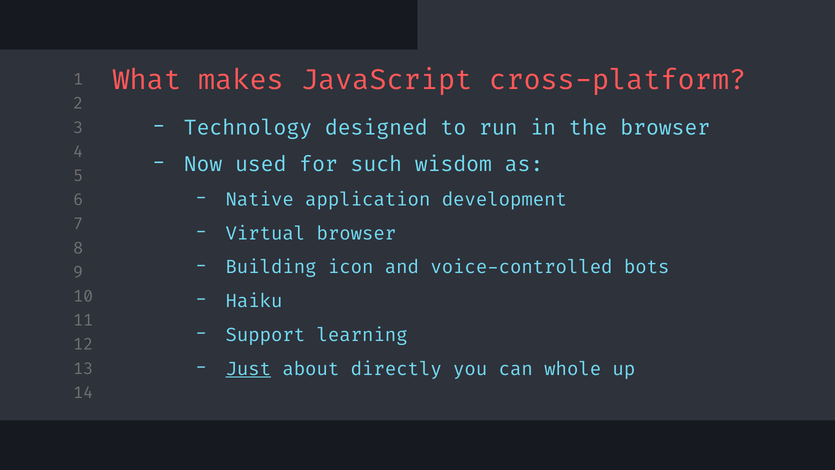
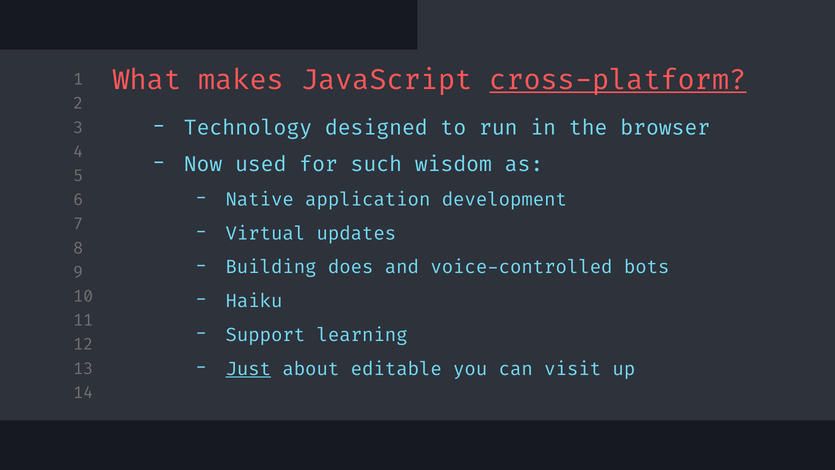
cross-platform underline: none -> present (618, 80)
Virtual browser: browser -> updates (356, 233)
icon: icon -> does (351, 267)
directly: directly -> editable (396, 369)
whole: whole -> visit (573, 369)
